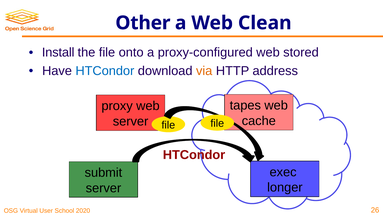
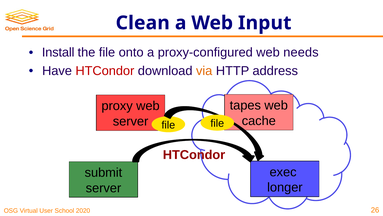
Other: Other -> Clean (143, 23)
Clean: Clean -> Input (265, 23)
stored: stored -> needs (301, 52)
HTCondor colour: blue -> red (105, 71)
